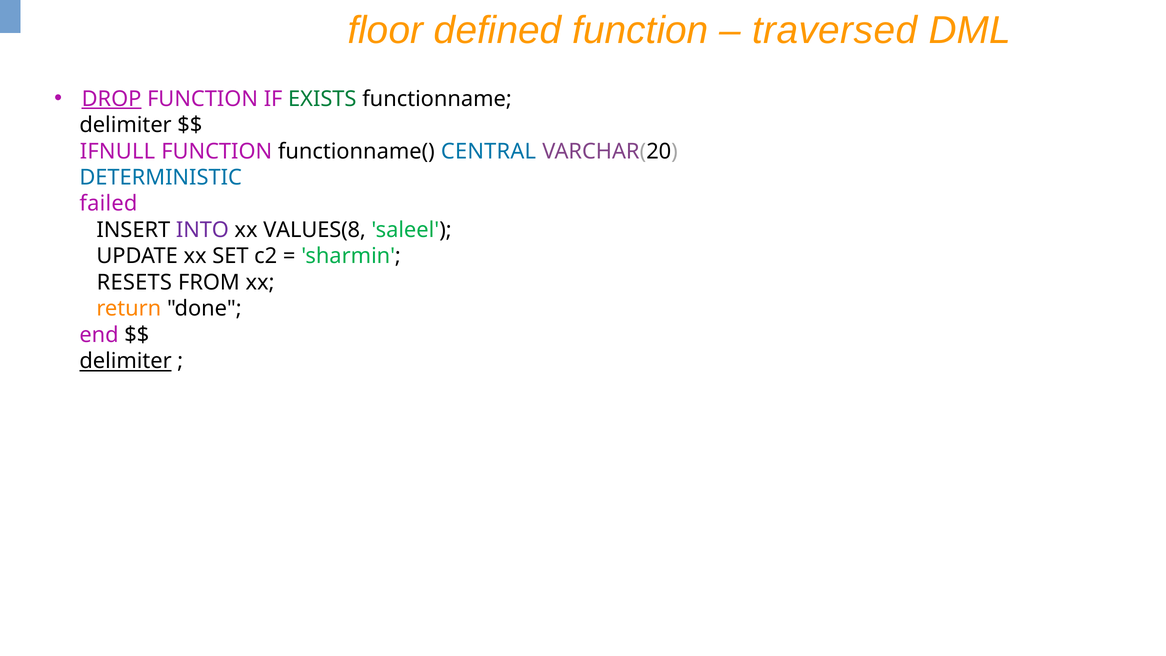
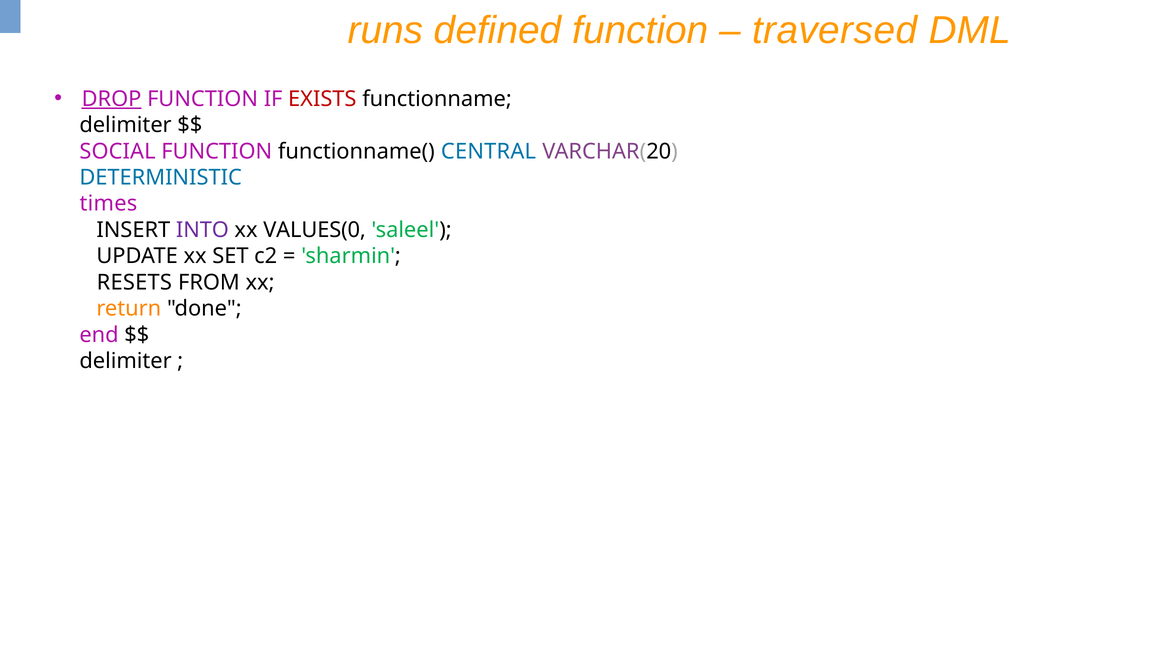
floor: floor -> runs (385, 30)
EXISTS colour: green -> red (322, 99)
IFNULL: IFNULL -> SOCIAL (118, 151)
failed: failed -> times (108, 204)
VALUES(8: VALUES(8 -> VALUES(0 (315, 230)
delimiter underline: present -> none (126, 361)
